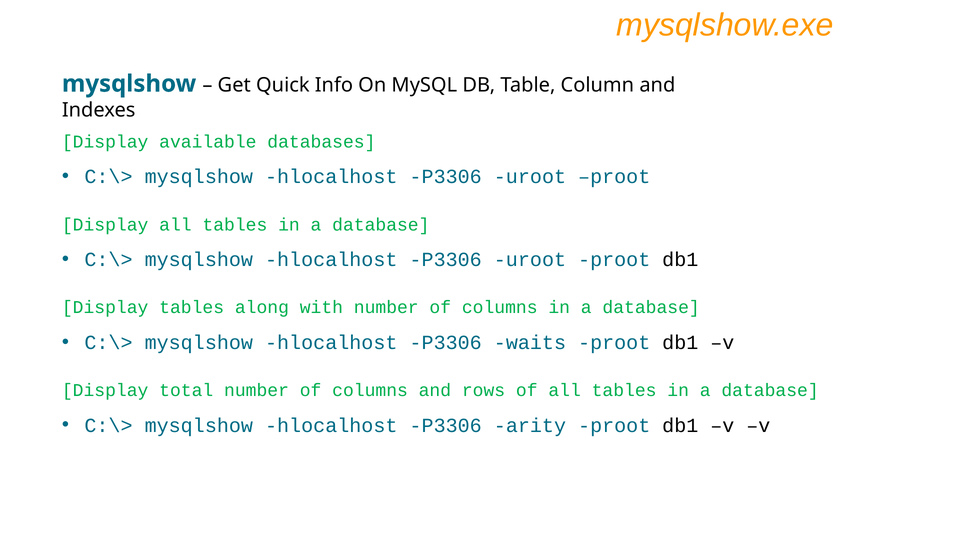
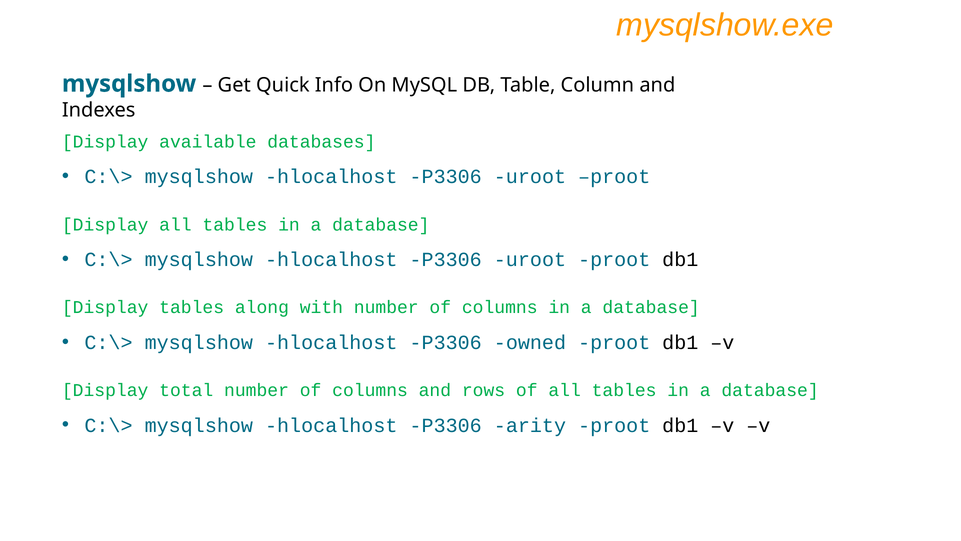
waits: waits -> owned (530, 342)
